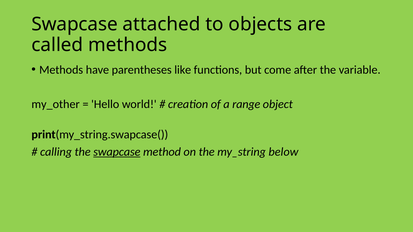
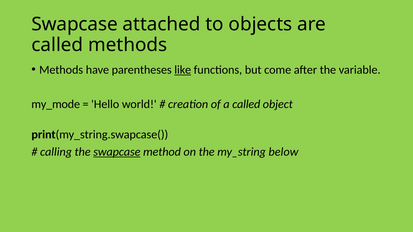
like underline: none -> present (183, 70)
my_other: my_other -> my_mode (56, 104)
a range: range -> called (246, 104)
